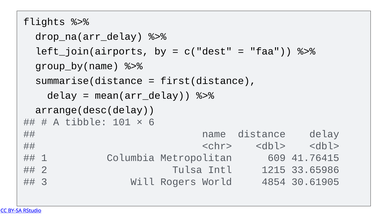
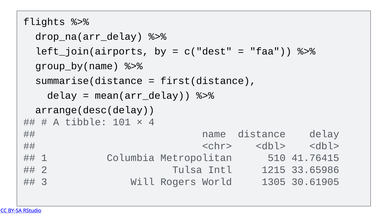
6: 6 -> 4 (151, 122)
609: 609 -> 510 (277, 158)
4854: 4854 -> 1305 (274, 182)
